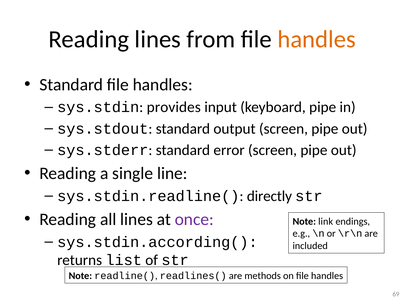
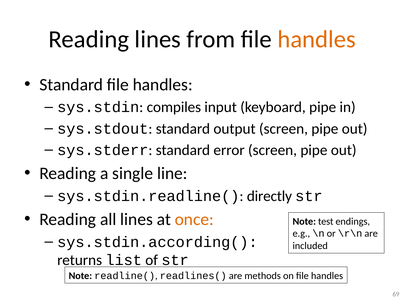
provides: provides -> compiles (174, 107)
once colour: purple -> orange (194, 219)
link: link -> test (326, 221)
